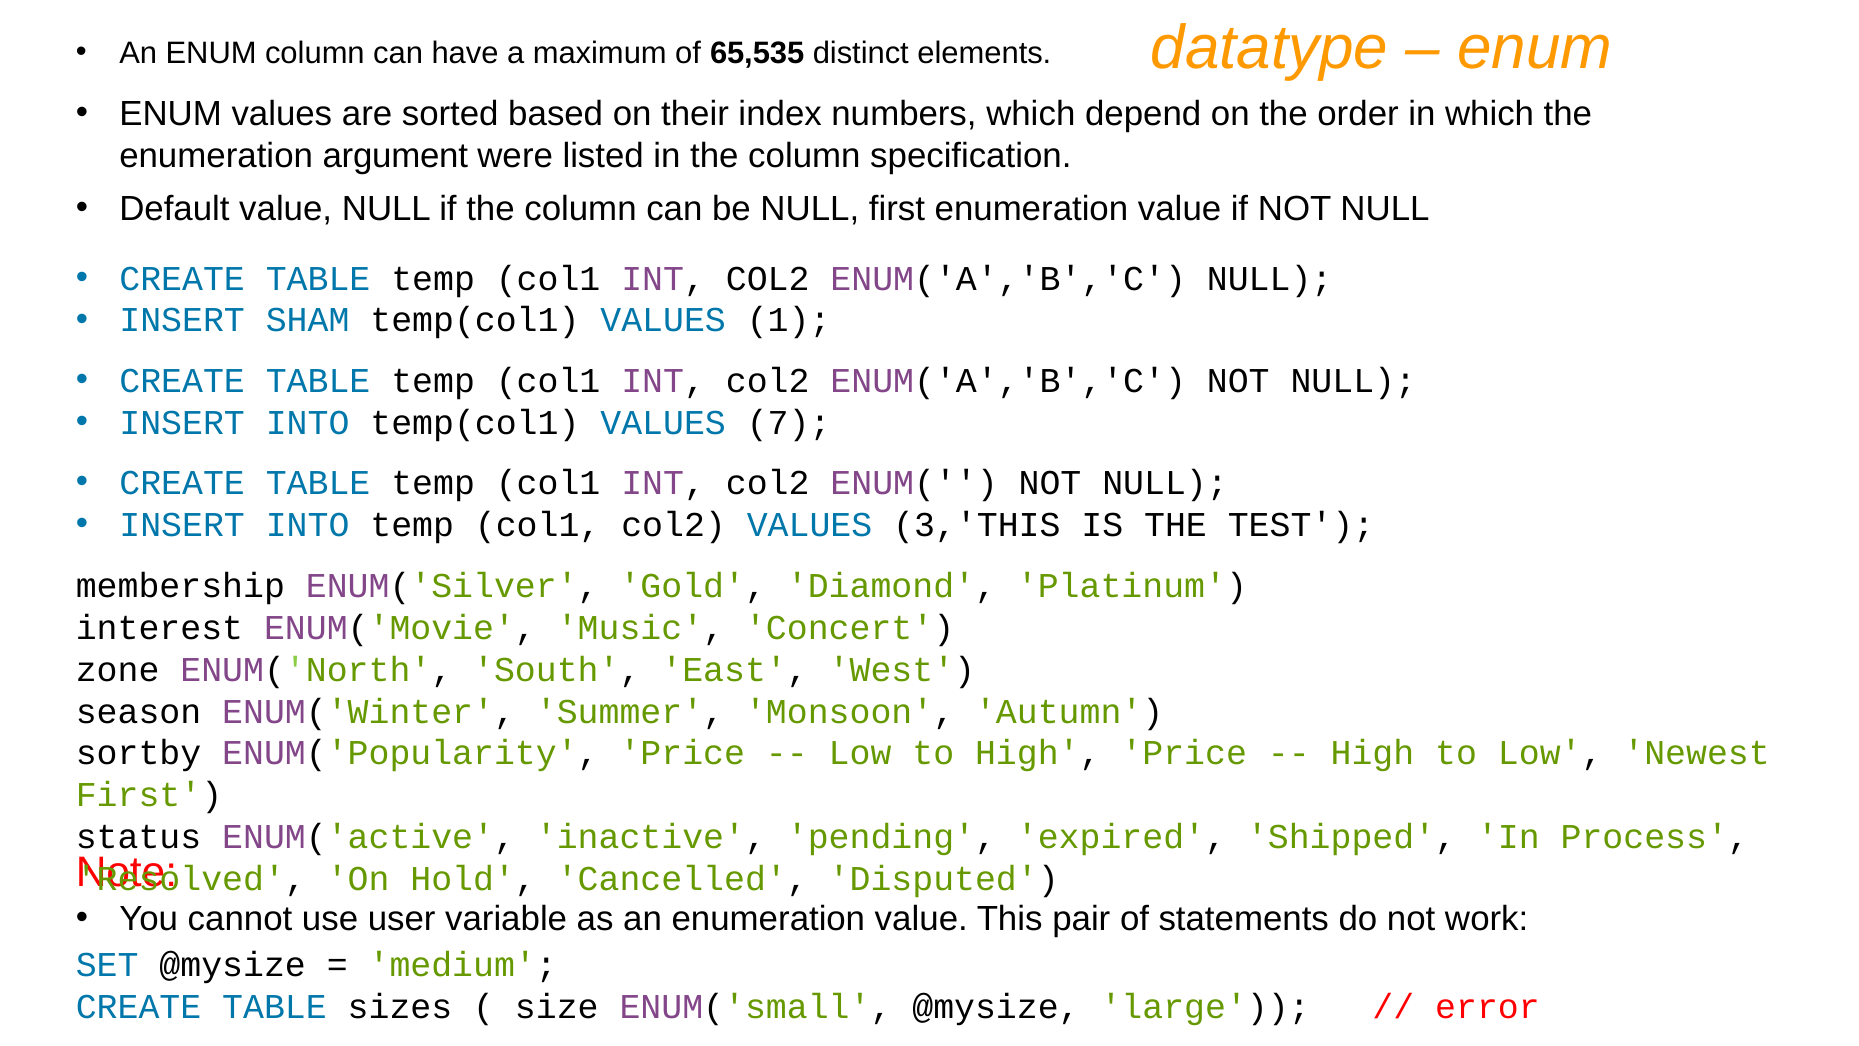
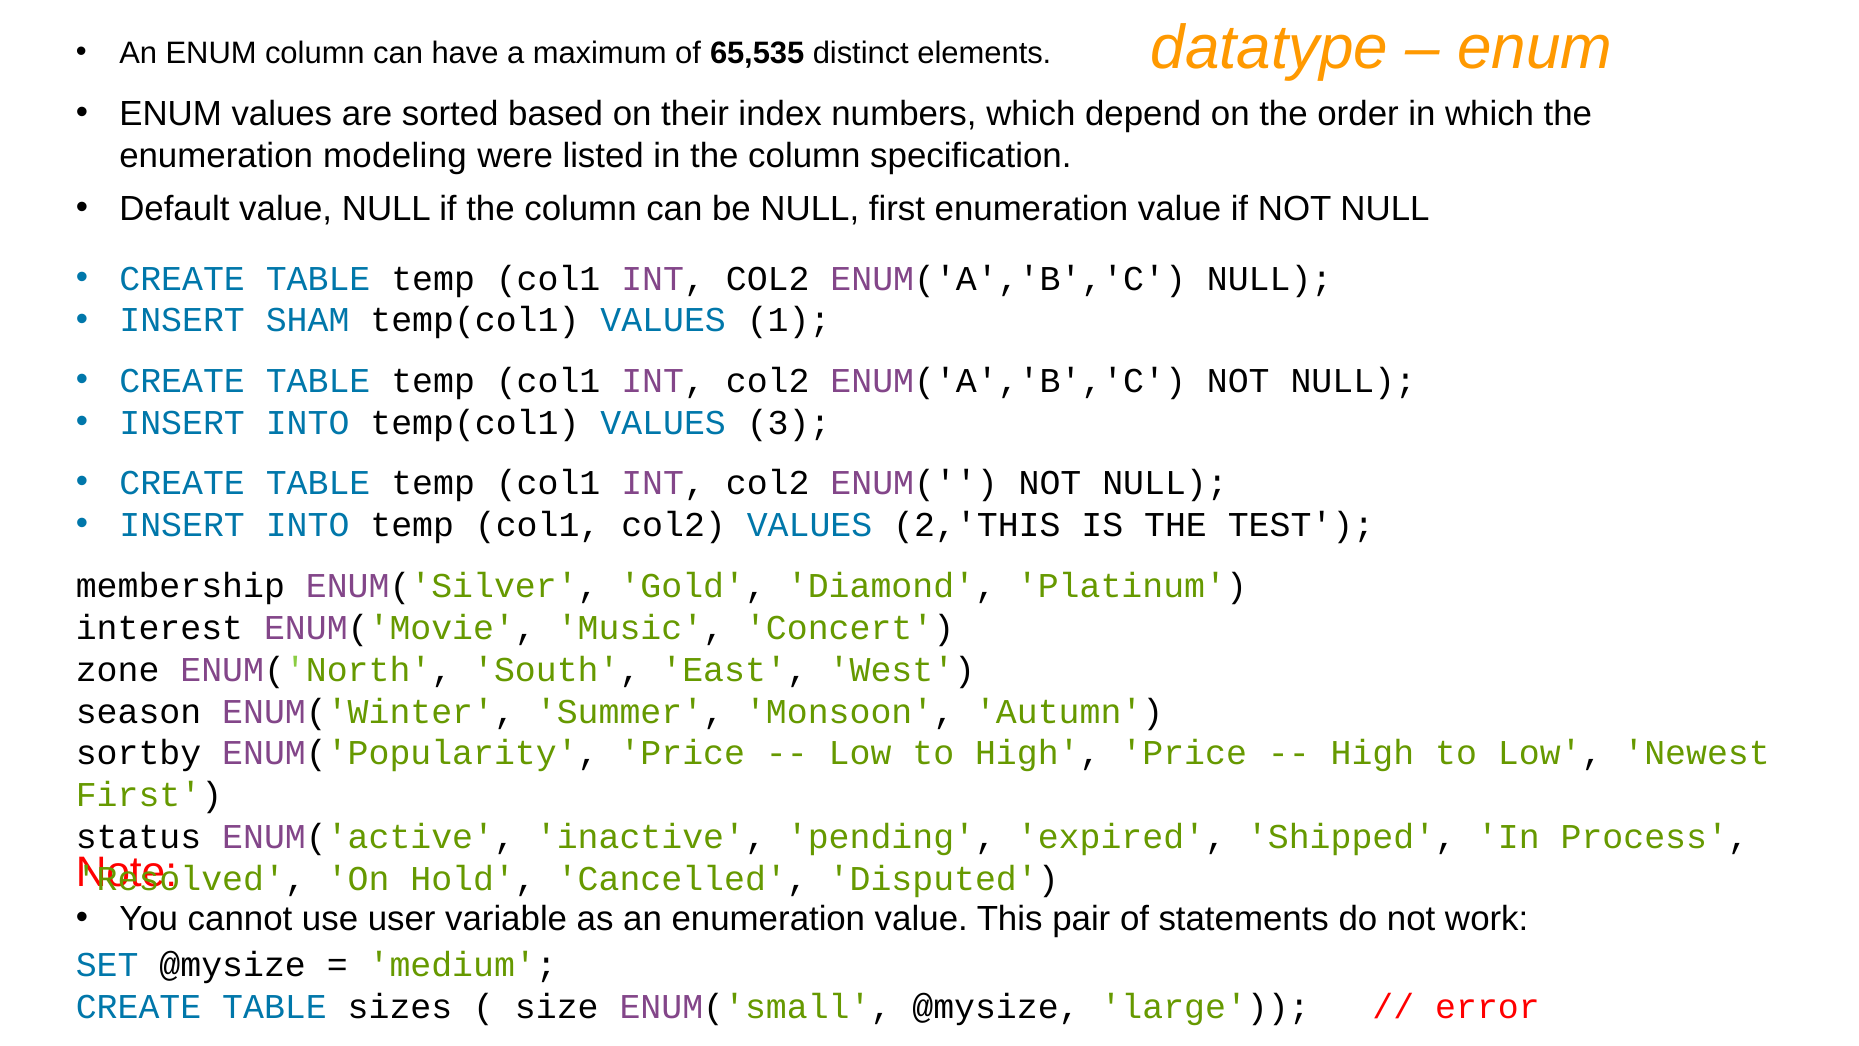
argument: argument -> modeling (395, 156)
7: 7 -> 3 (789, 423)
3,'THIS: 3,'THIS -> 2,'THIS (977, 525)
